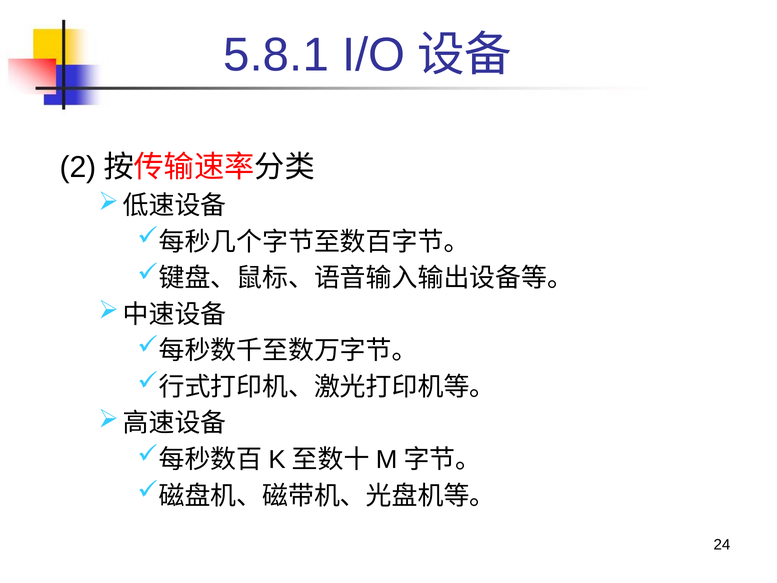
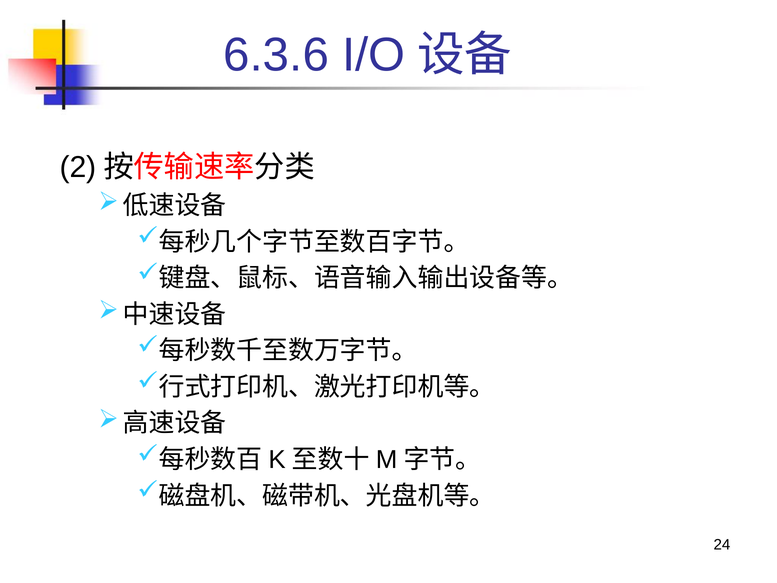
5.8.1: 5.8.1 -> 6.3.6 (276, 55)
